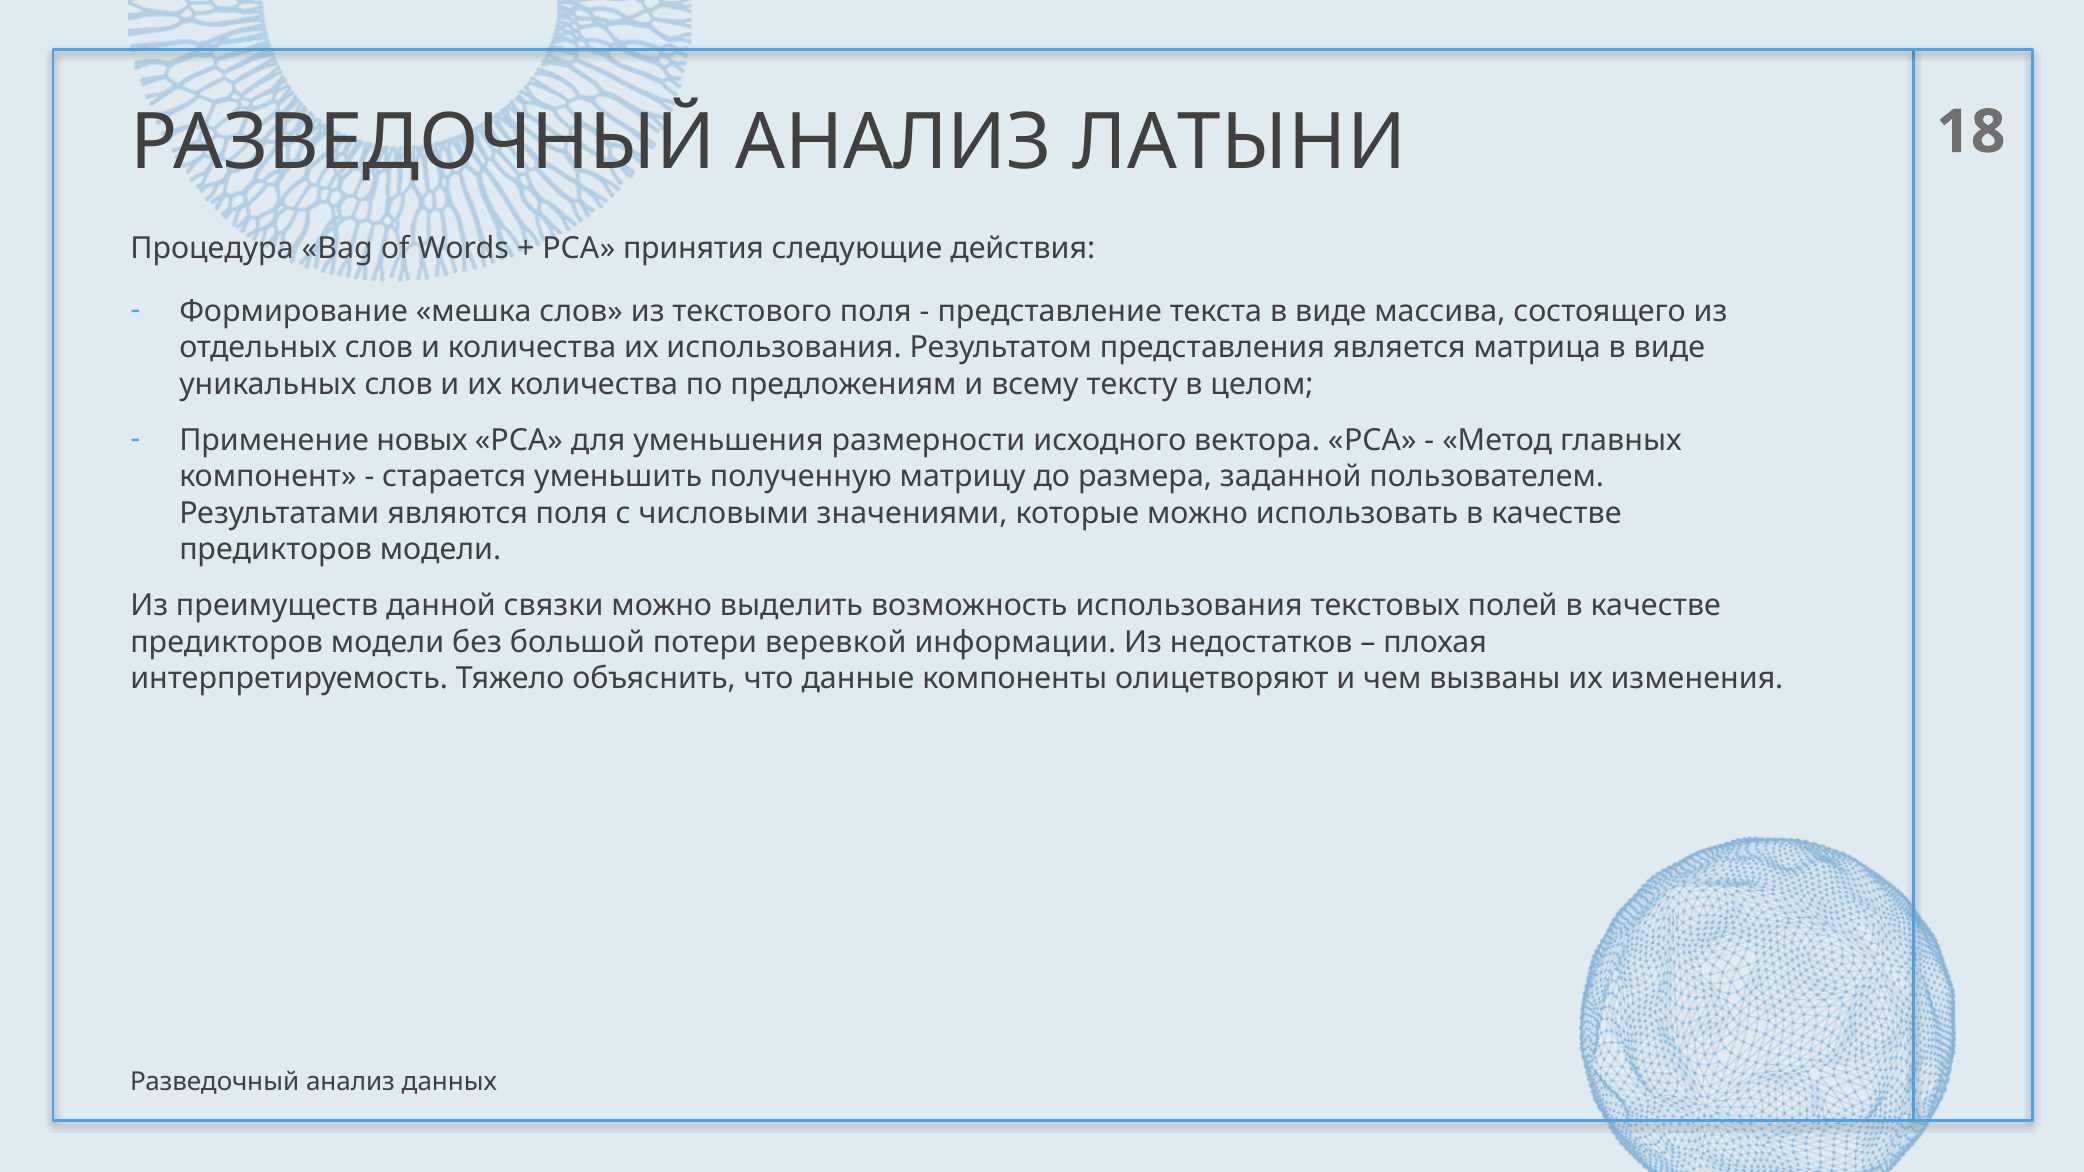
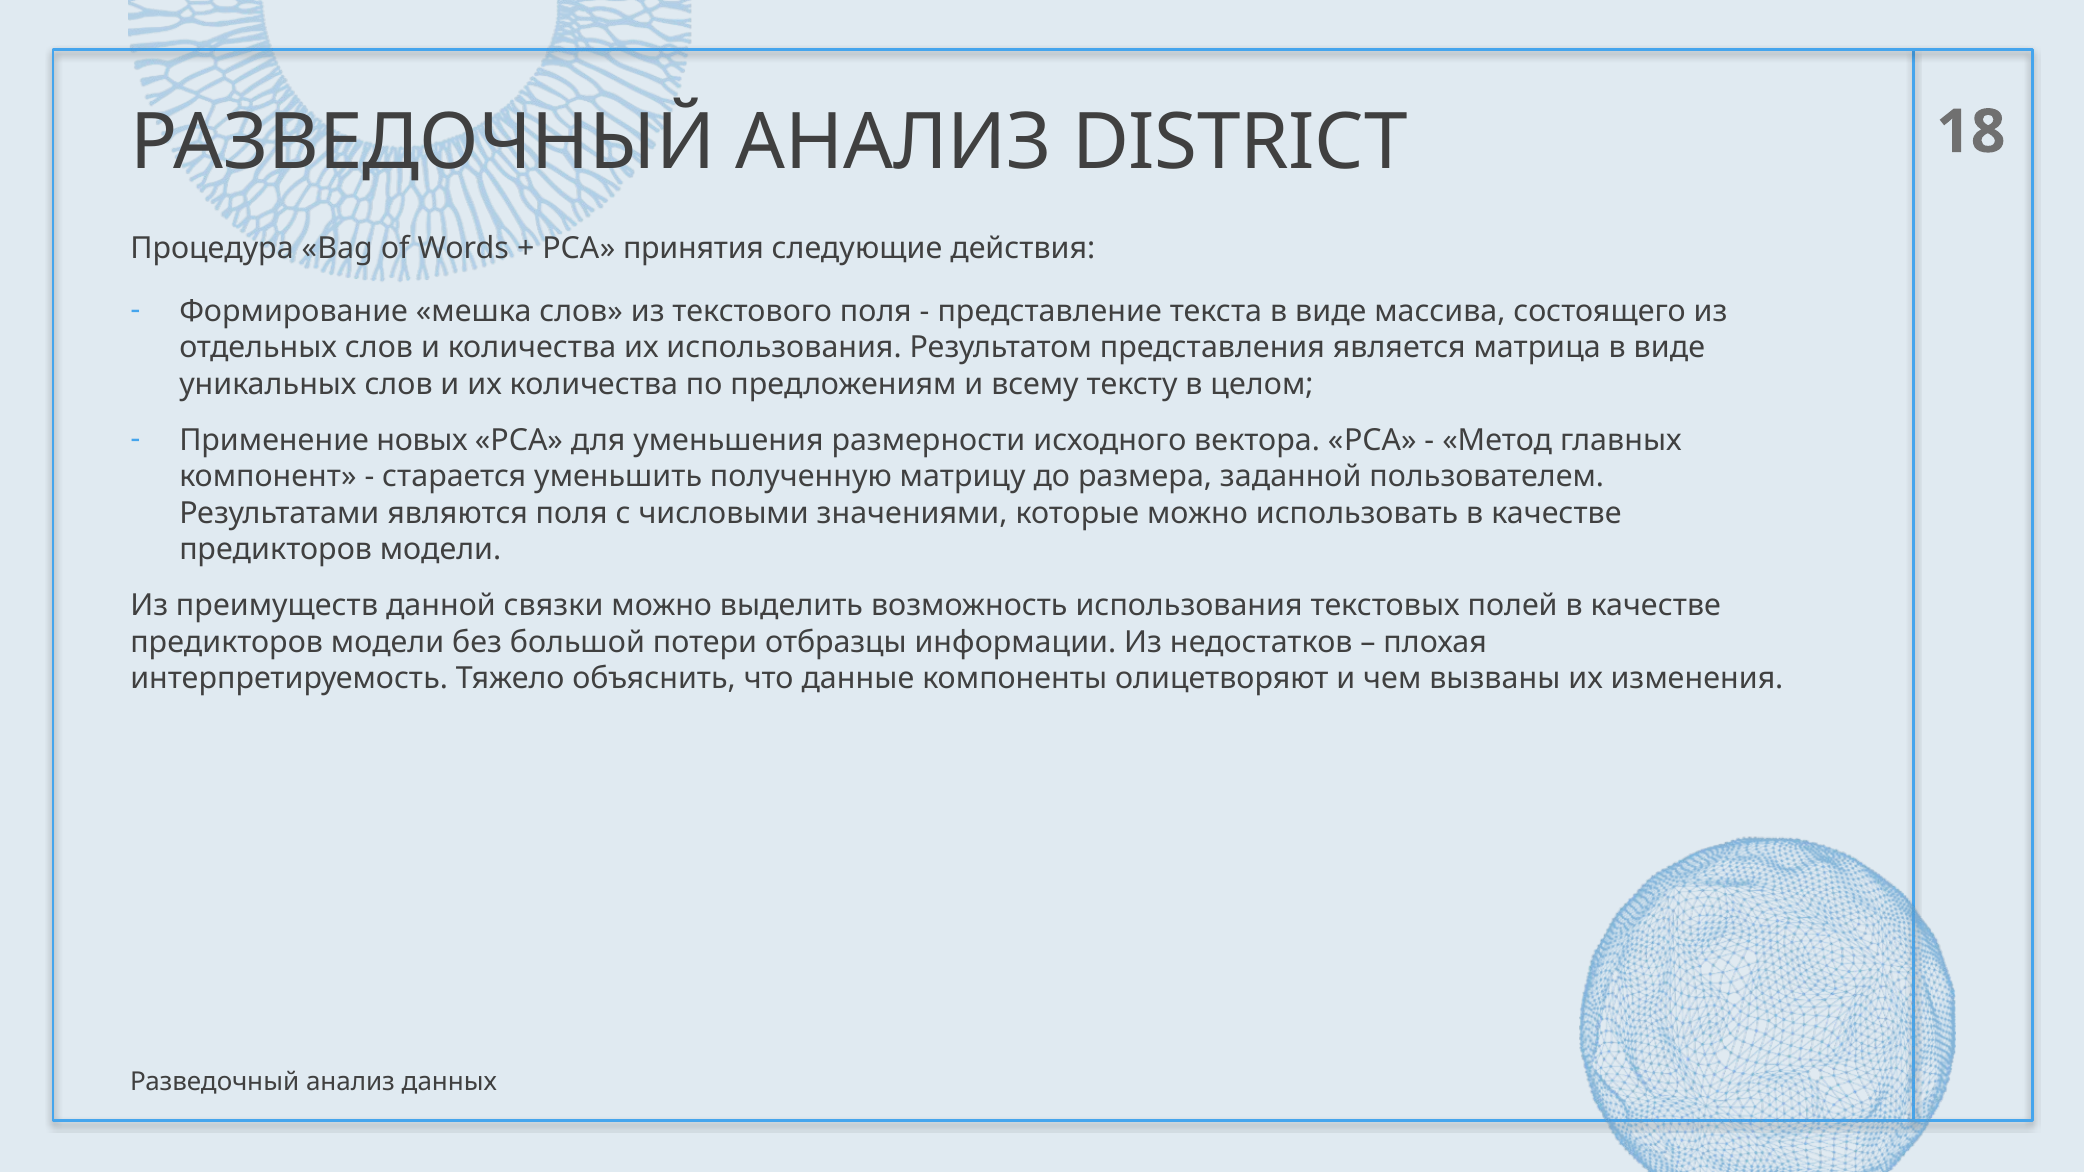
ЛАТЫНИ: ЛАТЫНИ -> DISTRICT (1240, 143)
веревкой: веревкой -> отбразцы (836, 643)
